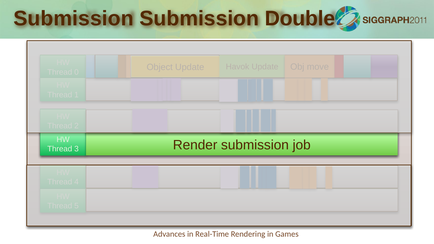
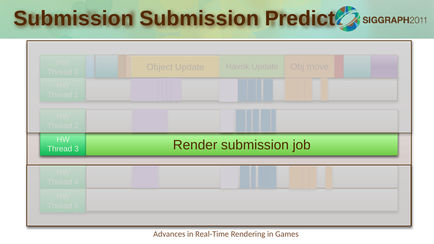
Double: Double -> Predict (300, 19)
